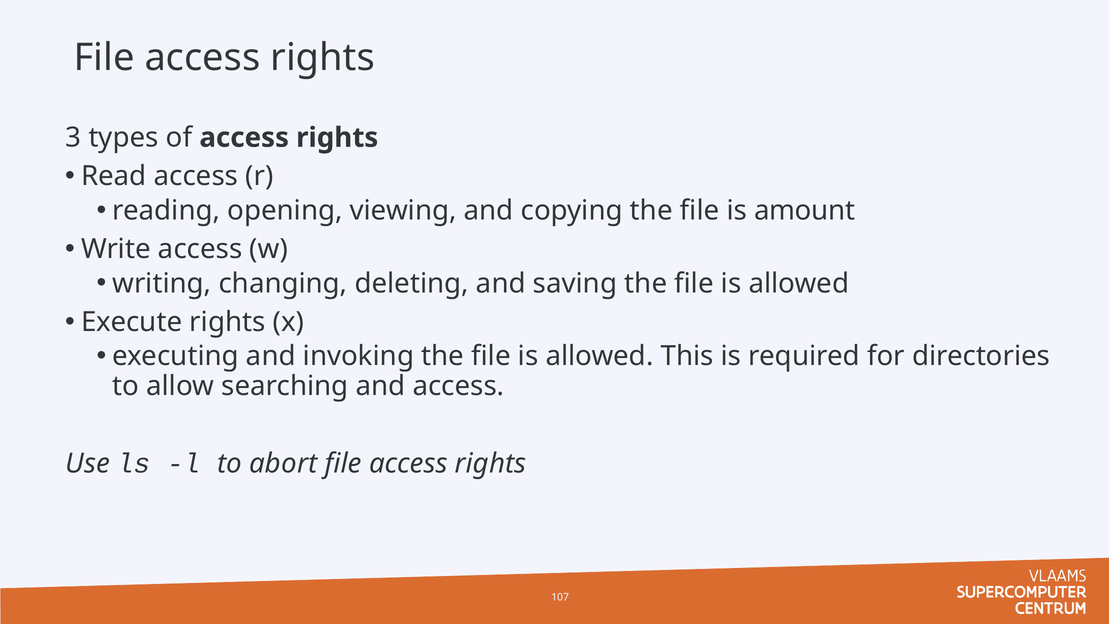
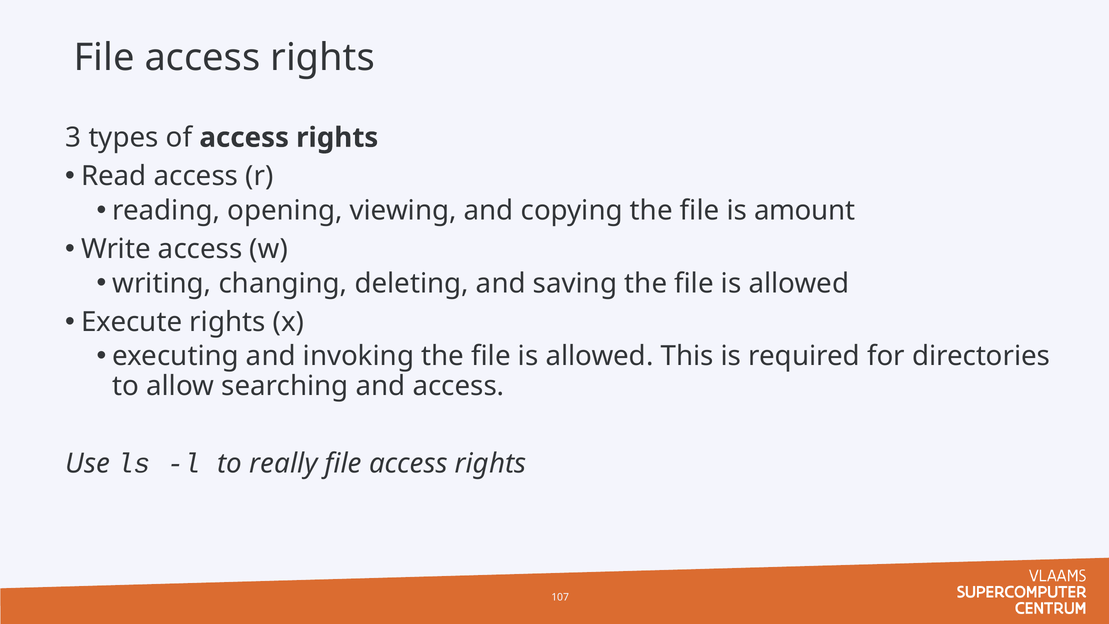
abort: abort -> really (283, 463)
